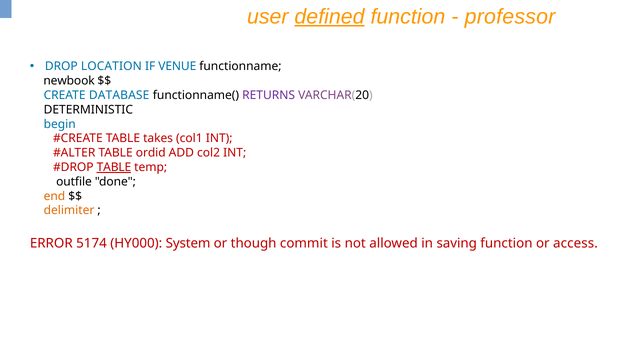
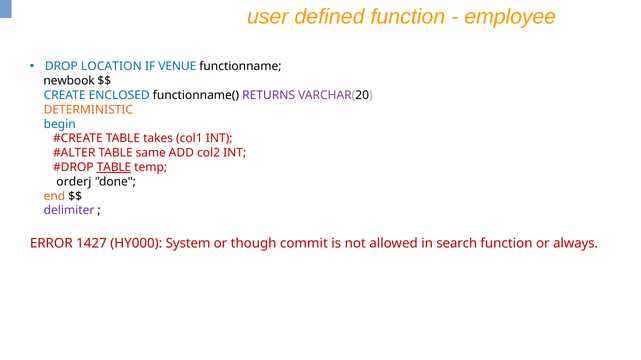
defined underline: present -> none (330, 17)
professor: professor -> employee (510, 17)
DATABASE: DATABASE -> ENCLOSED (119, 95)
DETERMINISTIC colour: black -> orange (88, 110)
ordid: ordid -> same (151, 153)
outfile: outfile -> orderj (74, 182)
delimiter colour: orange -> purple (69, 211)
5174: 5174 -> 1427 (92, 243)
saving: saving -> search (457, 243)
access: access -> always (576, 243)
